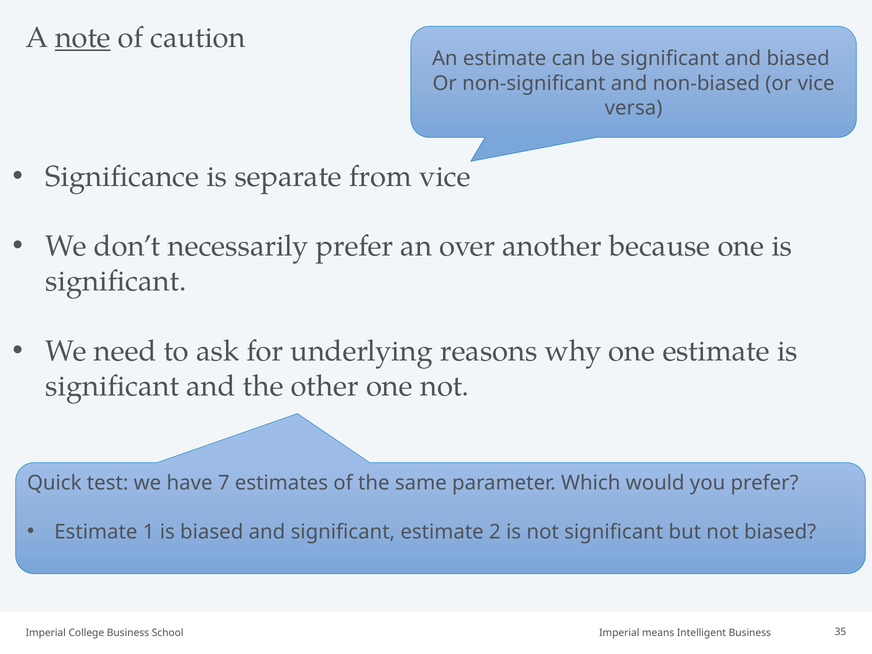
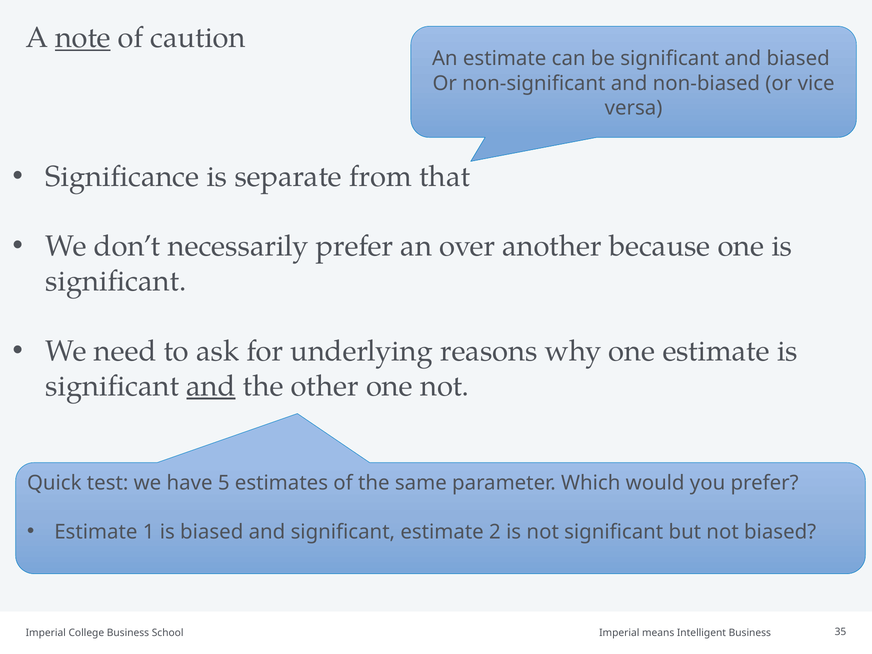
from vice: vice -> that (445, 176)
and underline: none -> present (211, 386)
7: 7 -> 5 (224, 483)
